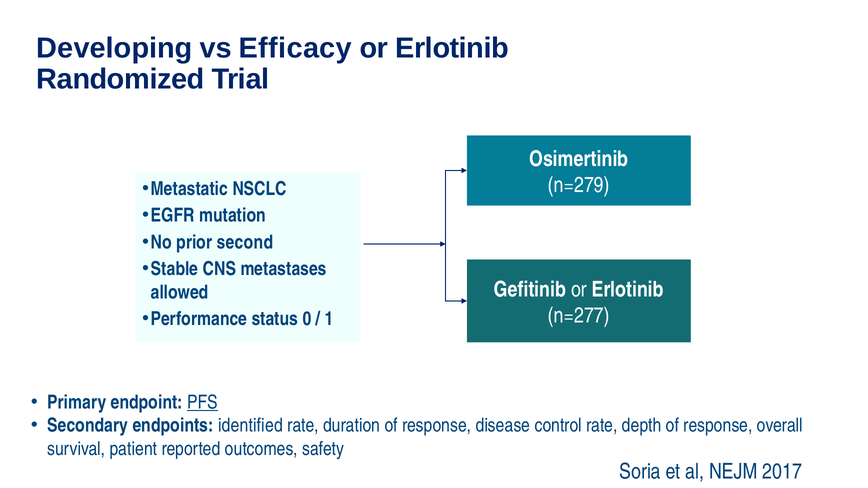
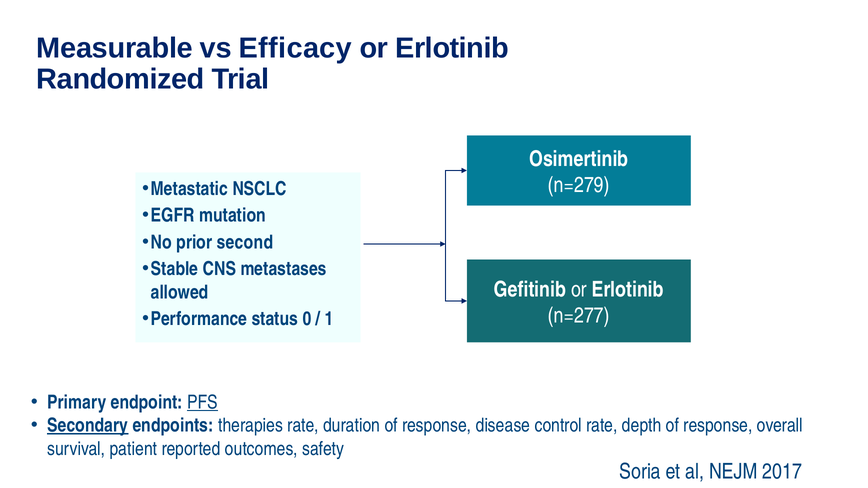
Developing: Developing -> Measurable (115, 48)
Secondary underline: none -> present (88, 426)
identified: identified -> therapies (251, 426)
